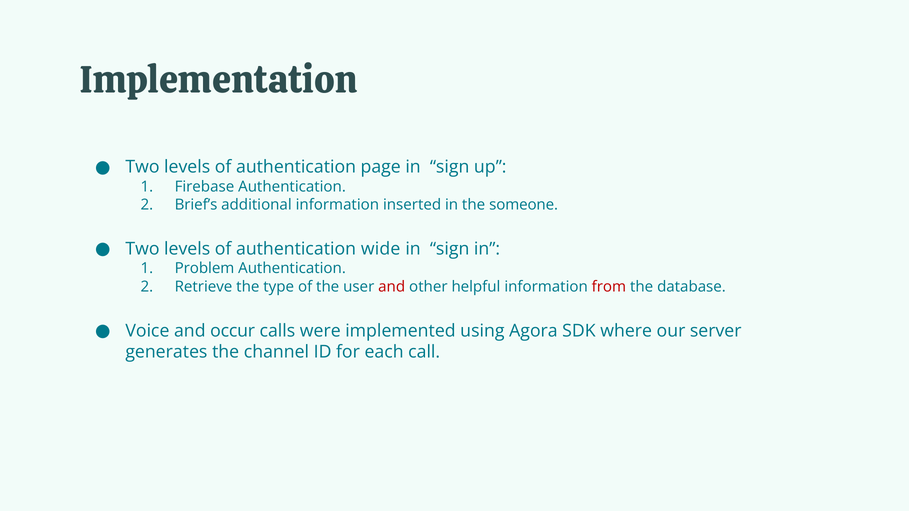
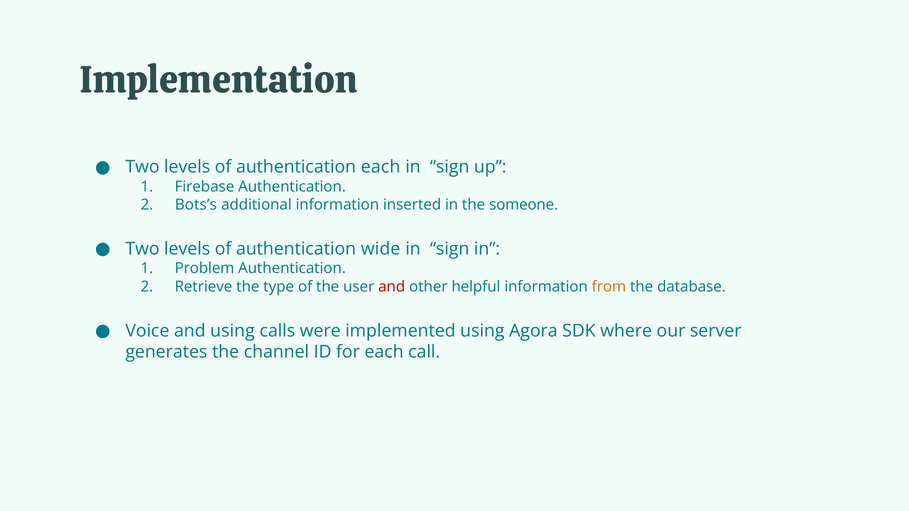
authentication page: page -> each (381, 167)
Brief’s: Brief’s -> Bots’s (196, 205)
from colour: red -> orange (609, 287)
and occur: occur -> using (232, 331)
